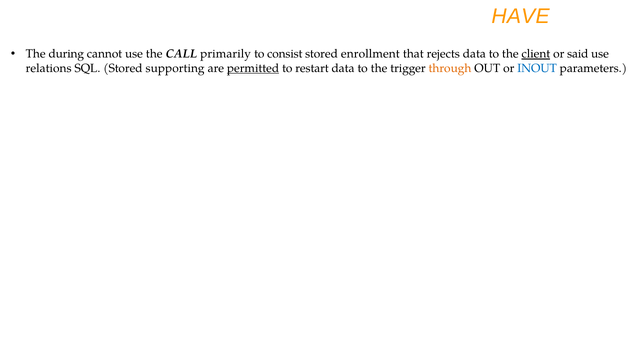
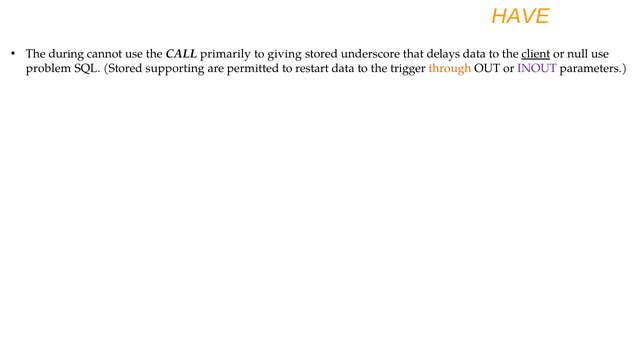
consist: consist -> giving (285, 54)
enrollment: enrollment -> underscore (370, 54)
rejects: rejects -> delays (443, 54)
said: said -> null (578, 54)
relations: relations -> problem (49, 68)
permitted underline: present -> none (253, 68)
INOUT colour: blue -> purple (537, 68)
